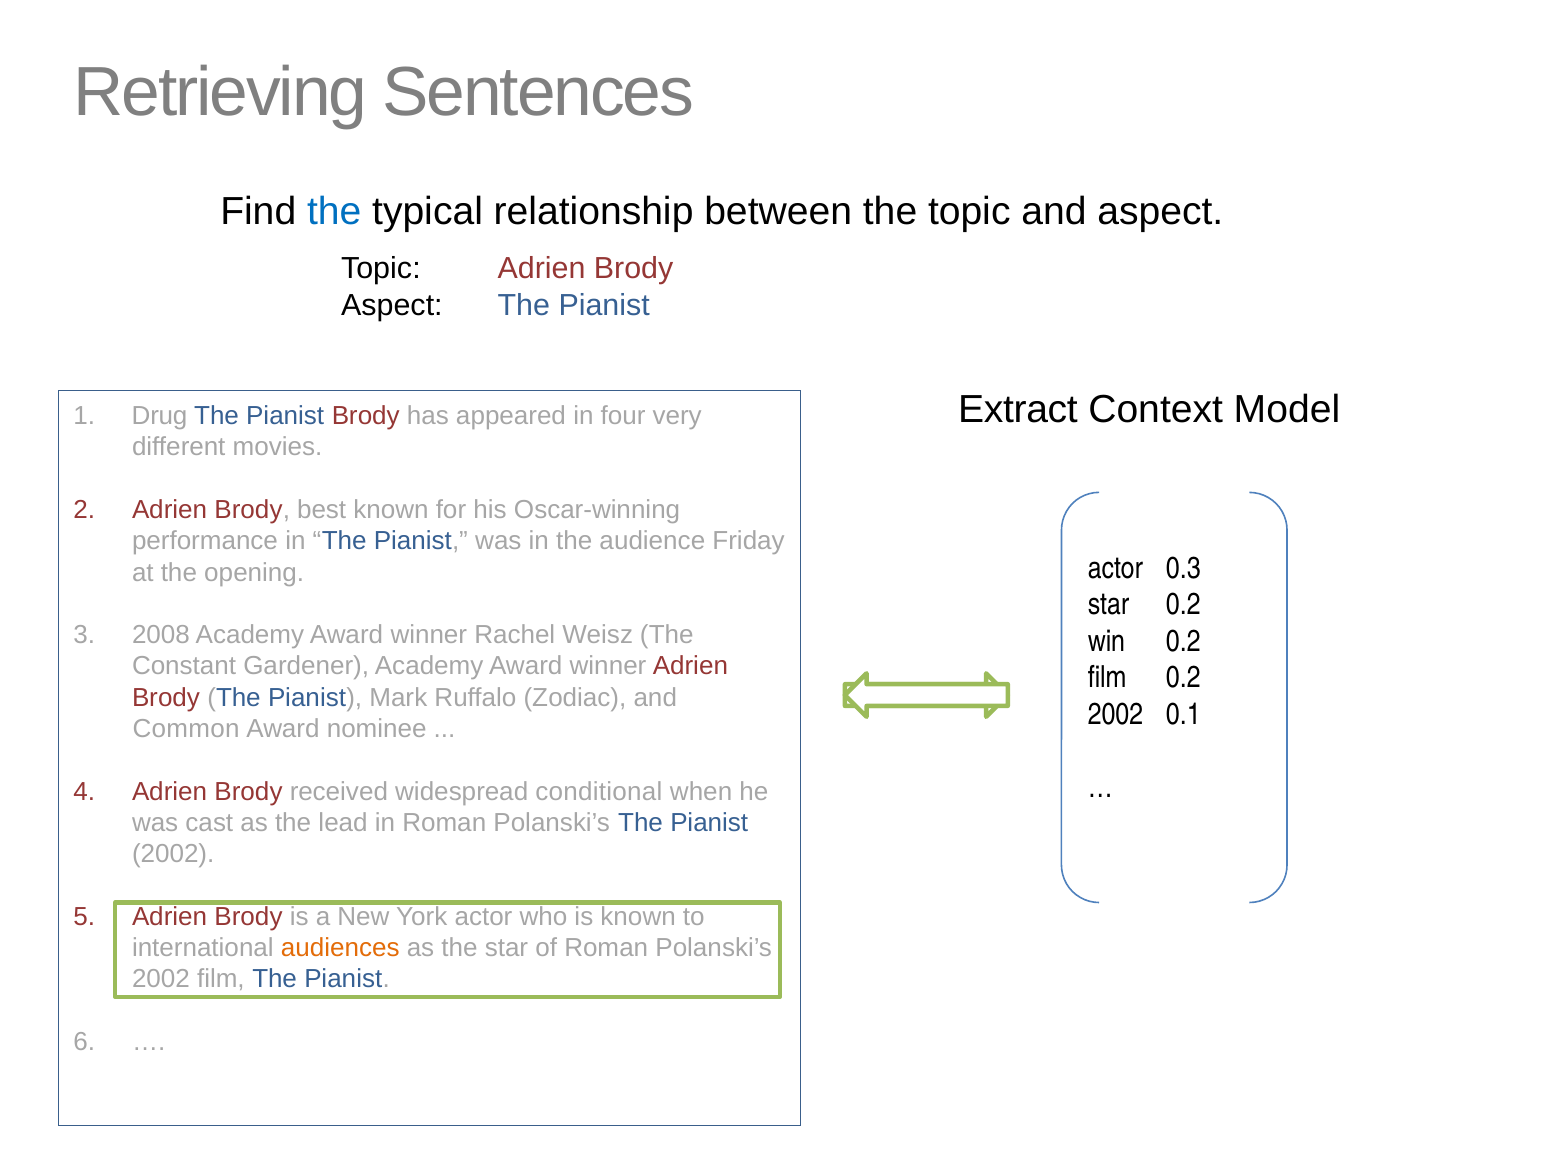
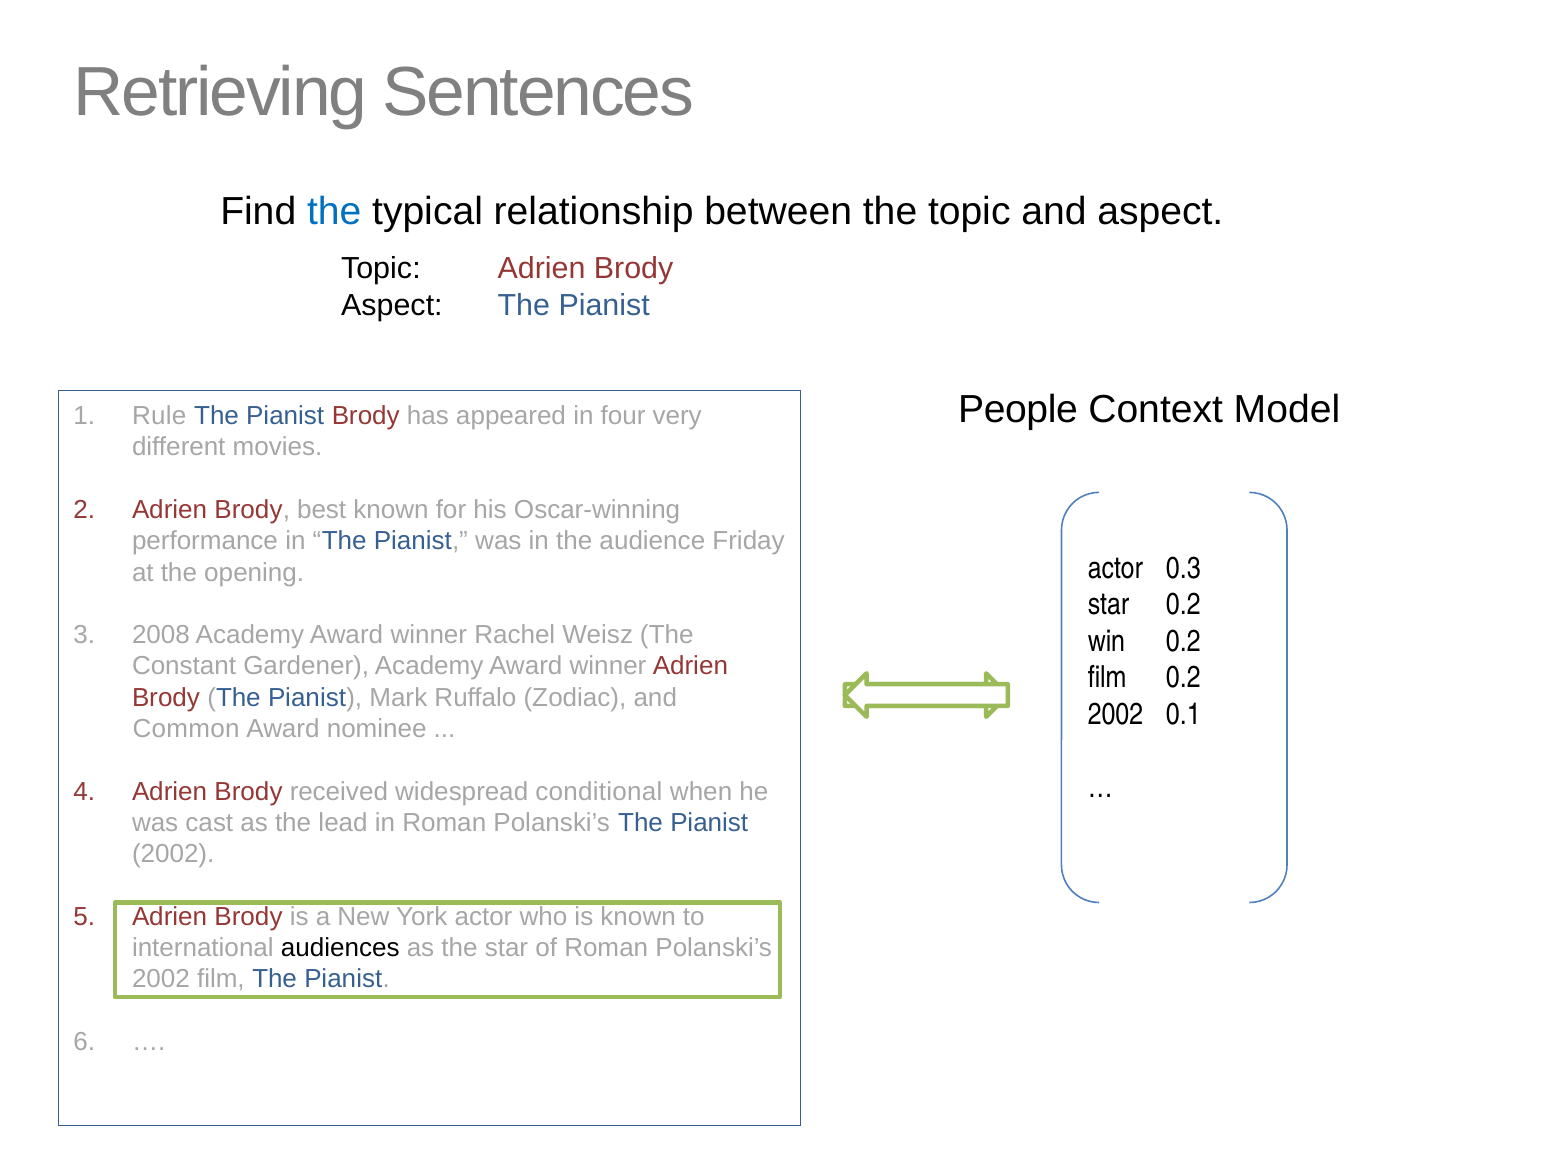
Extract: Extract -> People (1018, 410)
Drug: Drug -> Rule (159, 416)
audiences colour: orange -> black (340, 948)
